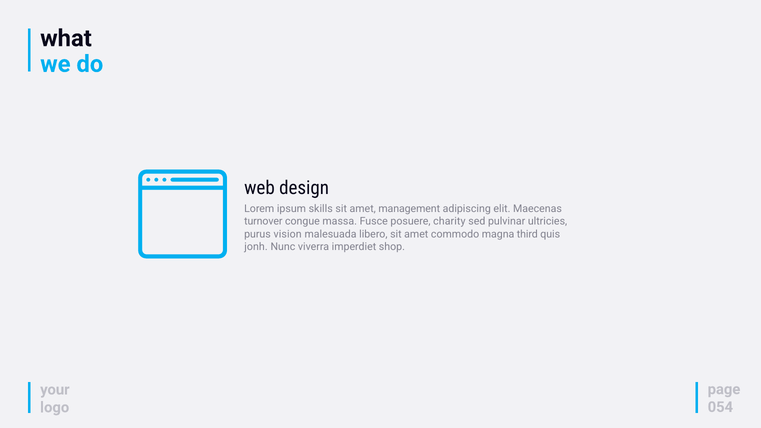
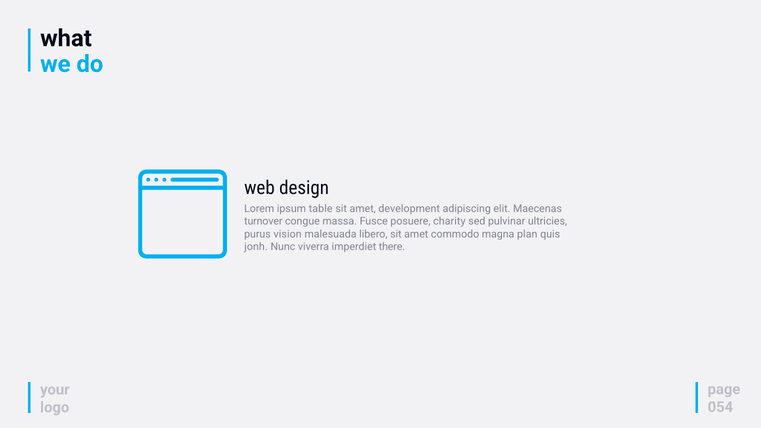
skills: skills -> table (321, 209)
management: management -> development (409, 209)
third: third -> plan (527, 234)
shop: shop -> there (392, 247)
